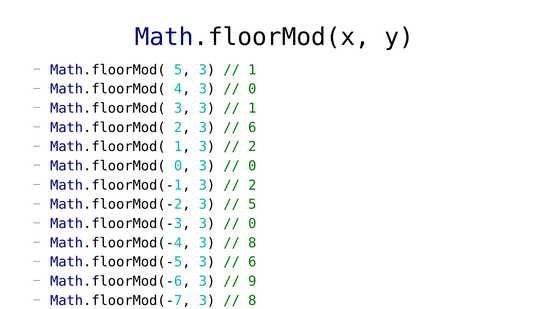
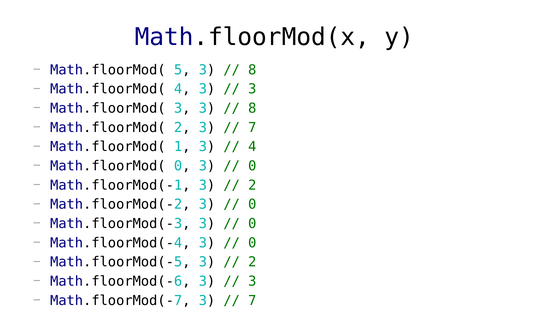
1: 1 -> 8 (252, 70)
0: 0 -> 3 (252, 89)
1: 1 -> 8 (252, 108)
6: 6 -> 7 (252, 127)
2: 2 -> 4 (252, 147)
5: 5 -> 0 (252, 204)
8: 8 -> 0 (252, 243)
6: 6 -> 2 (252, 262)
9: 9 -> 3 (252, 281)
8: 8 -> 7 (252, 300)
